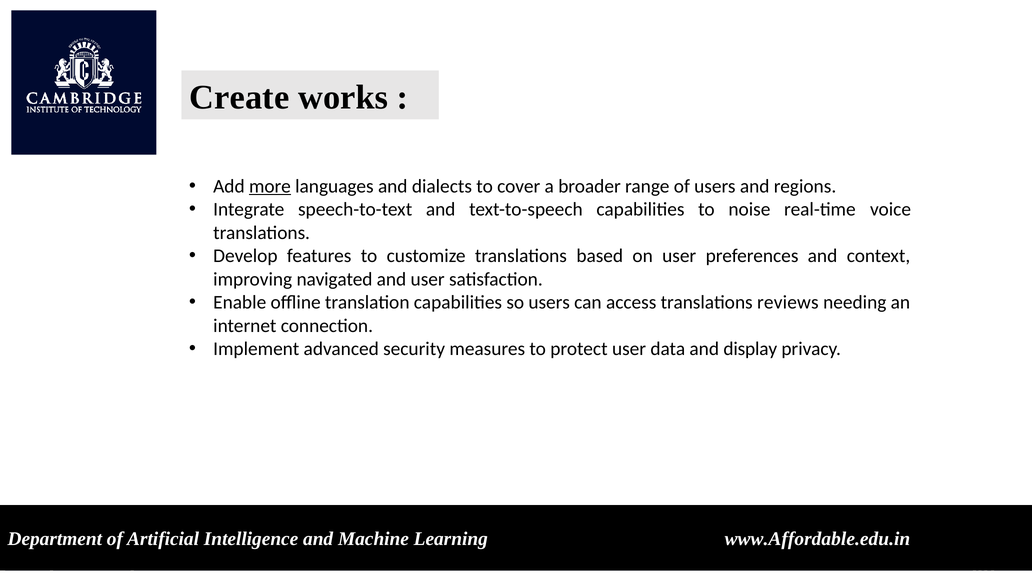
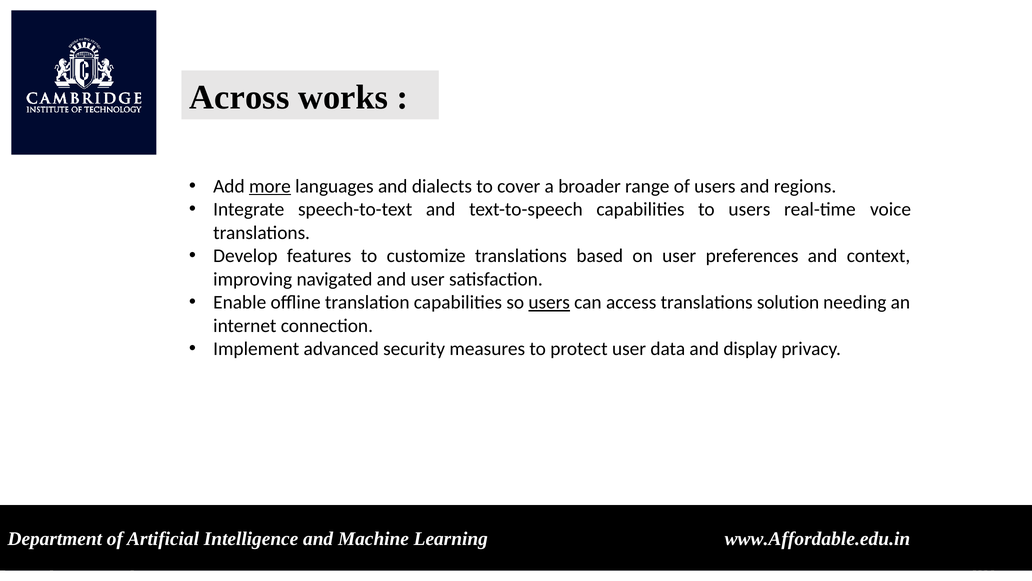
Create: Create -> Across (239, 97)
to noise: noise -> users (749, 209)
users underline: none -> present (549, 302)
reviews: reviews -> solution (788, 302)
